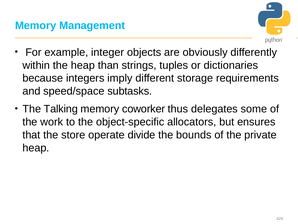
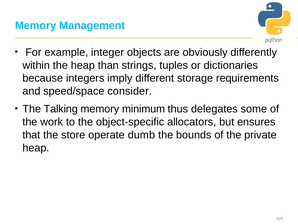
subtasks: subtasks -> consider (130, 91)
coworker: coworker -> minimum (144, 109)
divide: divide -> dumb (141, 135)
